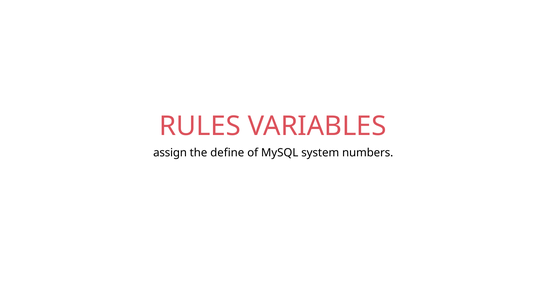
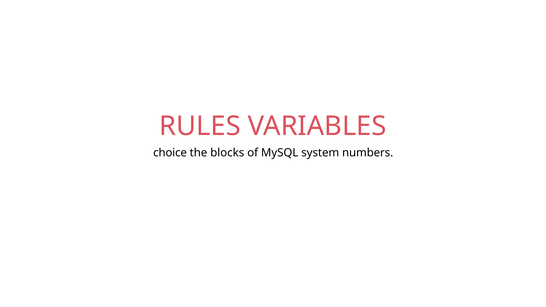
assign: assign -> choice (170, 153)
define: define -> blocks (227, 153)
